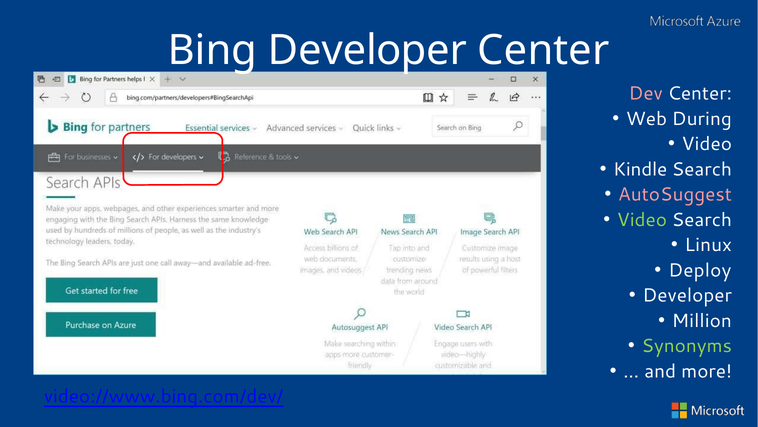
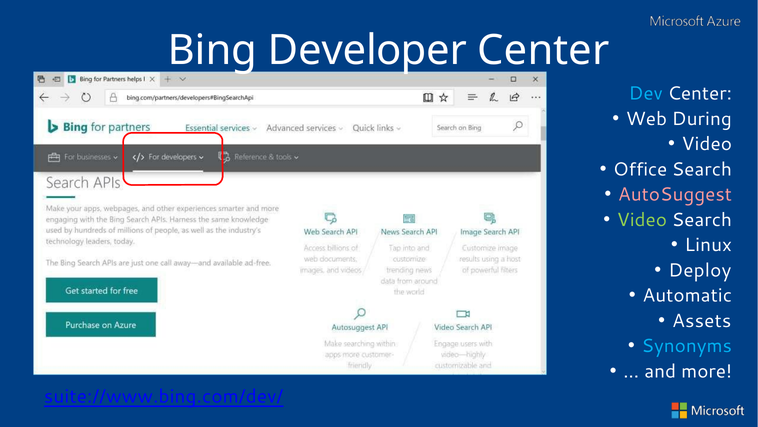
Dev colour: pink -> light blue (646, 94)
Kindle: Kindle -> Office (640, 169)
Developer: Developer -> Automatic (687, 295)
Million: Million -> Assets (702, 320)
Synonyms colour: light green -> light blue (687, 346)
video://www.bing.com/dev/: video://www.bing.com/dev/ -> suite://www.bing.com/dev/ (164, 396)
